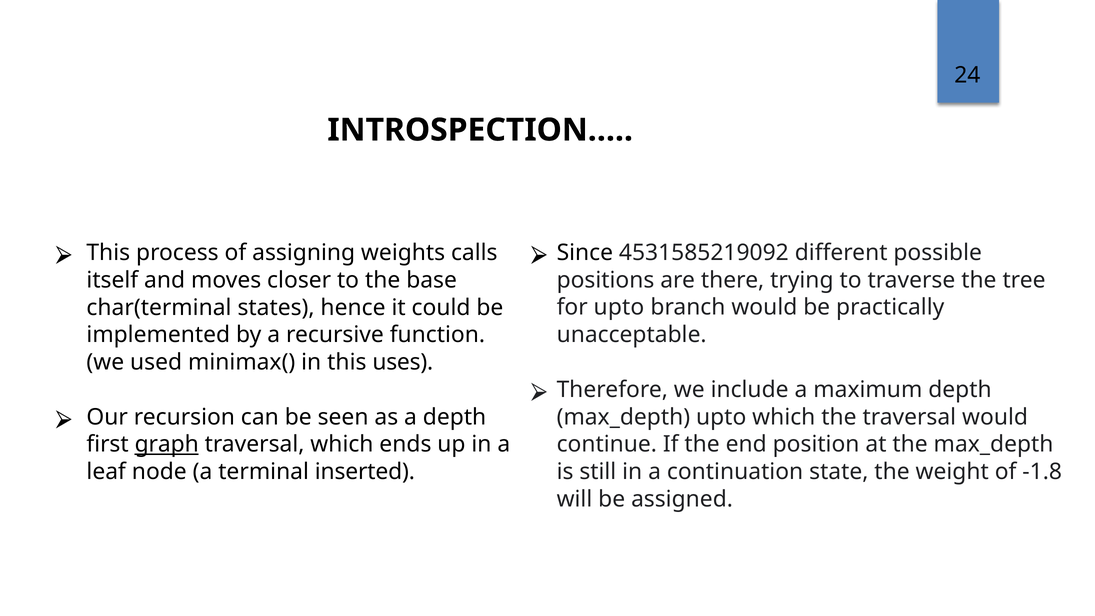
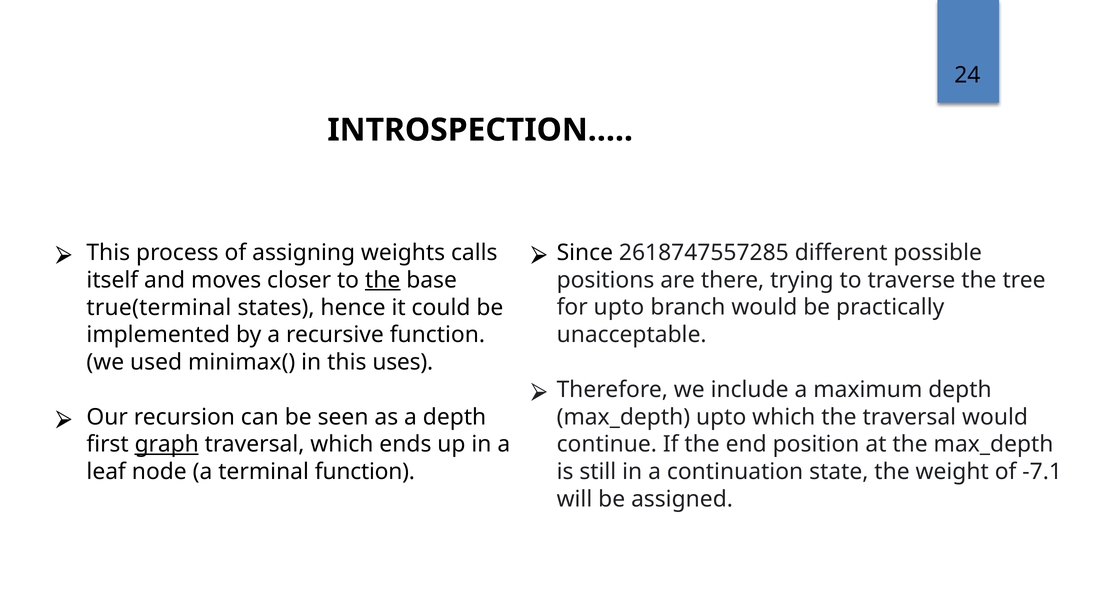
4531585219092: 4531585219092 -> 2618747557285 (704, 253)
the underline: none -> present (383, 280)
char(terminal: char(terminal -> true(terminal (159, 307)
terminal inserted: inserted -> function (365, 472)
-1.8: -1.8 -> -7.1 (1042, 472)
